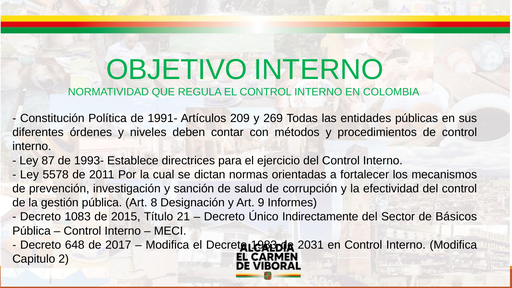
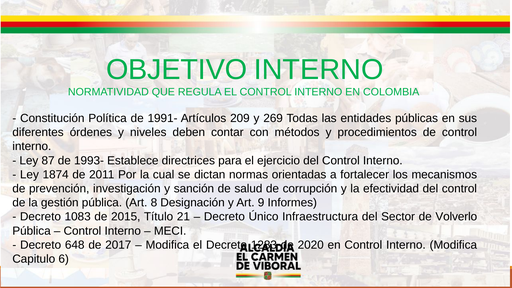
5578: 5578 -> 1874 (56, 175)
Indirectamente: Indirectamente -> Infraestructura (320, 217)
Básicos: Básicos -> Volverlo (456, 217)
1983: 1983 -> 1283 (264, 245)
2031: 2031 -> 2020 (311, 245)
2: 2 -> 6 (64, 259)
